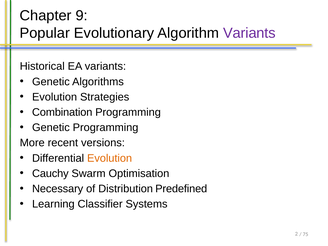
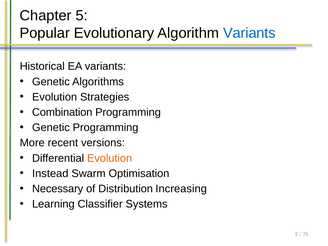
9: 9 -> 5 (82, 16)
Variants colour: purple -> blue (249, 33)
Cauchy: Cauchy -> Instead (50, 173)
Predefined: Predefined -> Increasing (181, 189)
